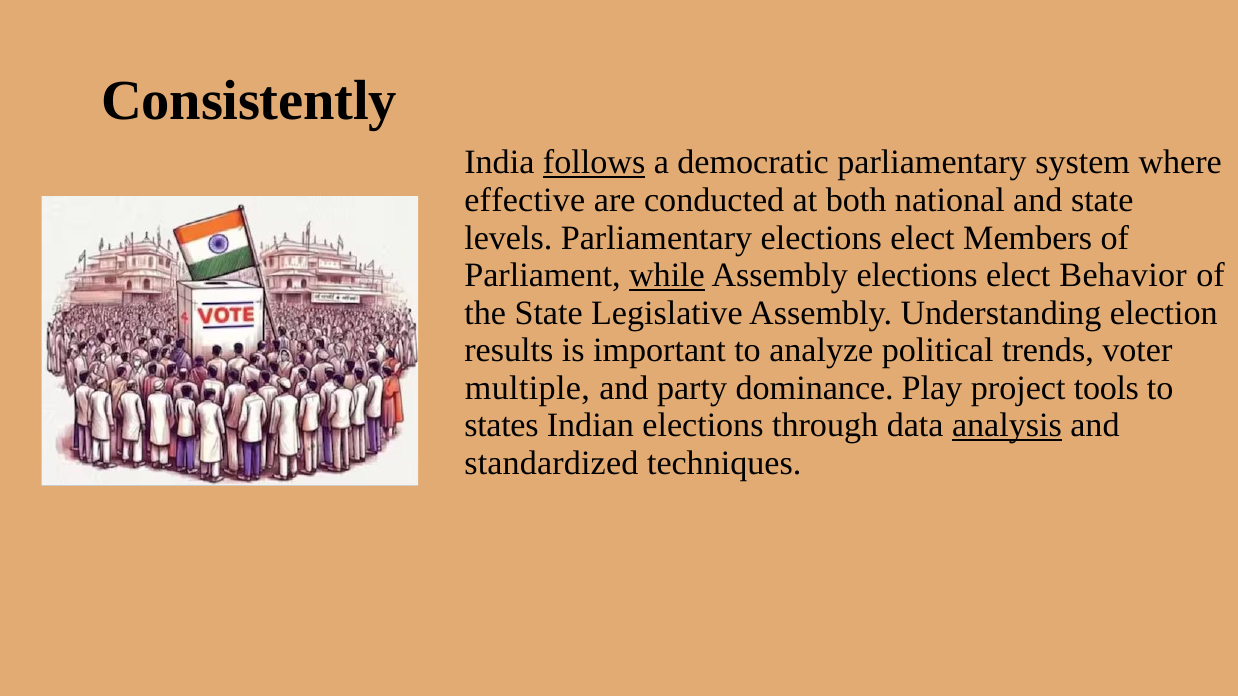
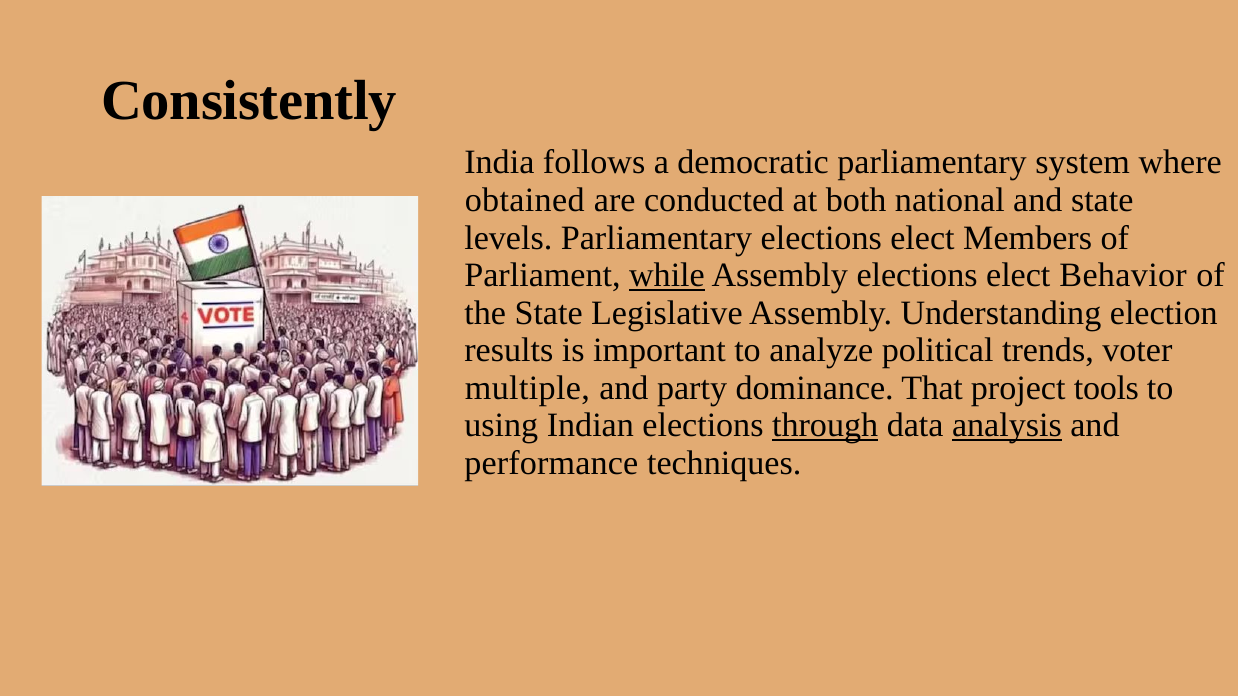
follows underline: present -> none (594, 163)
effective: effective -> obtained (525, 200)
Play: Play -> That (932, 388)
states: states -> using (501, 426)
through underline: none -> present (825, 426)
standardized: standardized -> performance (551, 463)
